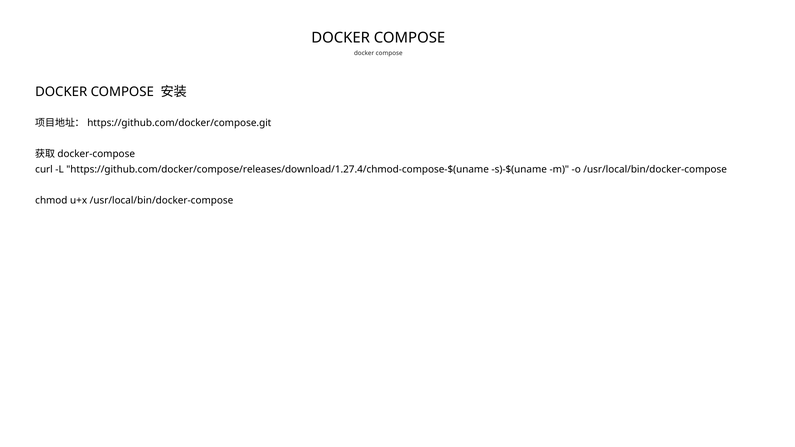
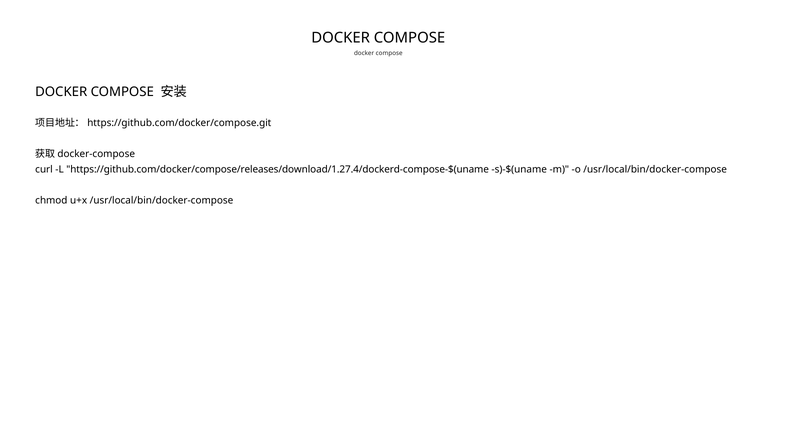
https://github.com/docker/compose/releases/download/1.27.4/chmod-compose-$(uname: https://github.com/docker/compose/releases/download/1.27.4/chmod-compose-$(uname -> https://github.com/docker/compose/releases/download/1.27.4/dockerd-compose-$(uname (278, 170)
